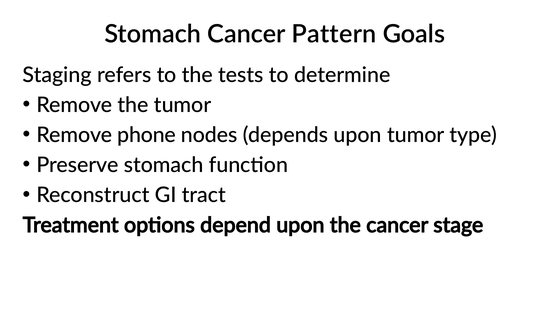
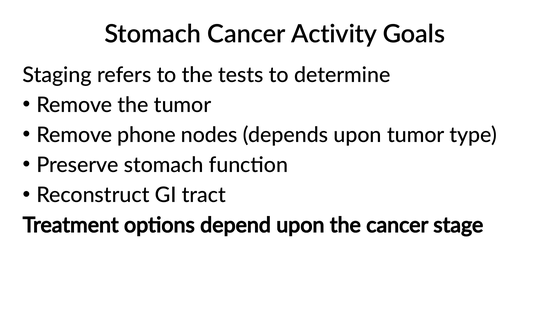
Pattern: Pattern -> Activity (334, 34)
